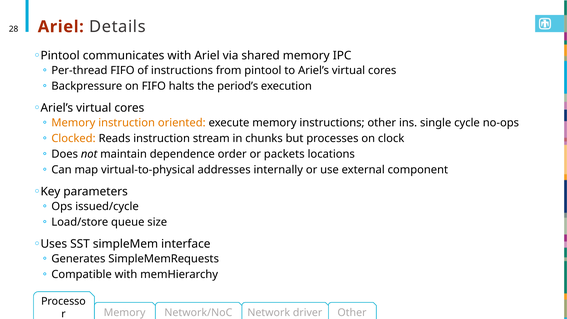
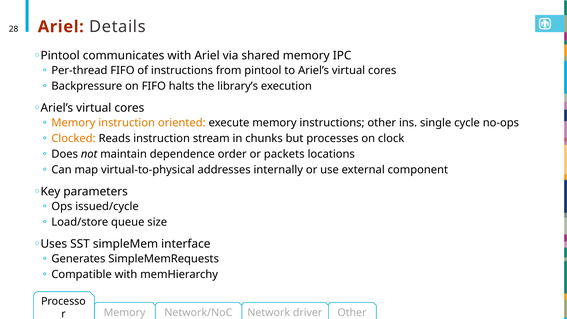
period’s: period’s -> library’s (238, 86)
